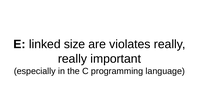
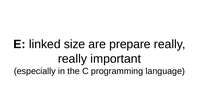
violates: violates -> prepare (130, 44)
